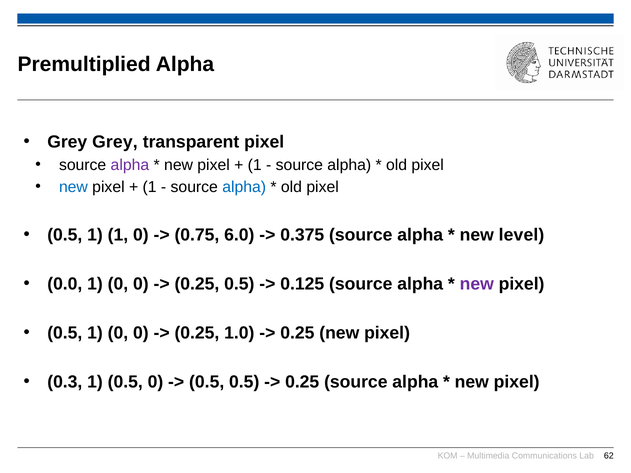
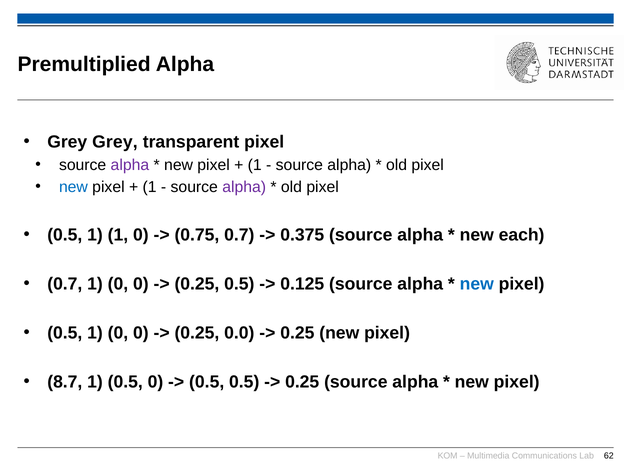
alpha colour: blue -> purple (244, 187)
0.75 6.0: 6.0 -> 0.7 (239, 235)
level: level -> each (522, 235)
0.0: 0.0 -> 0.7 (65, 284)
new colour: purple -> blue (477, 284)
1.0: 1.0 -> 0.0 (239, 333)
0.3: 0.3 -> 8.7 (65, 382)
